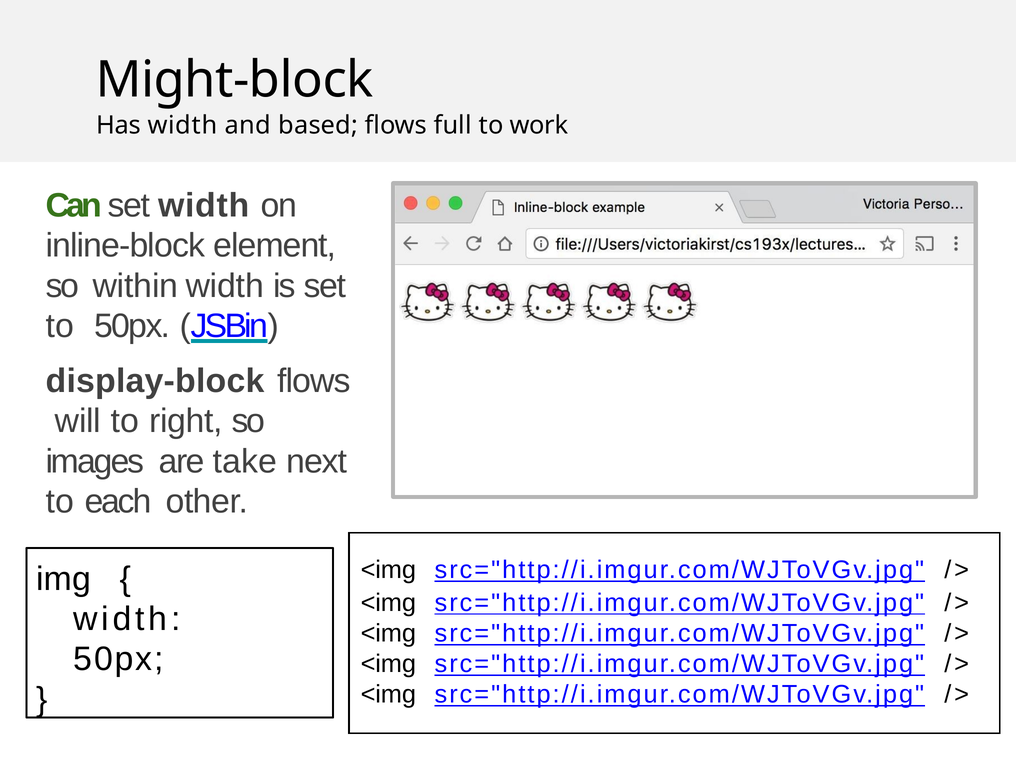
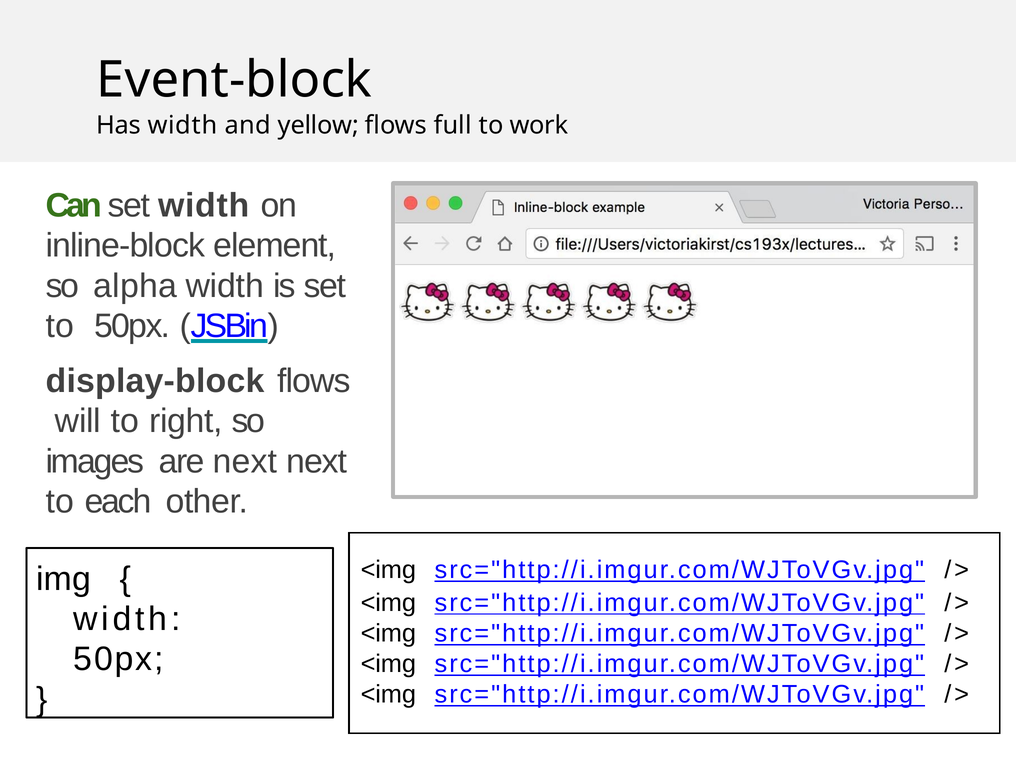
Might-block: Might-block -> Event-block (234, 80)
based: based -> yellow (318, 125)
within: within -> alpha (135, 286)
are take: take -> next (245, 461)
